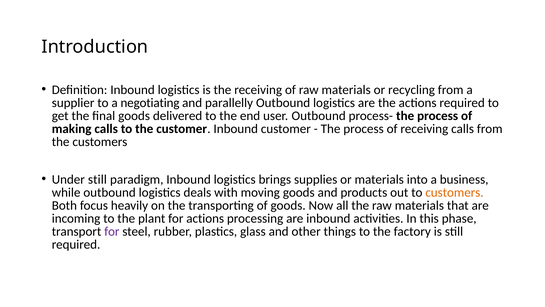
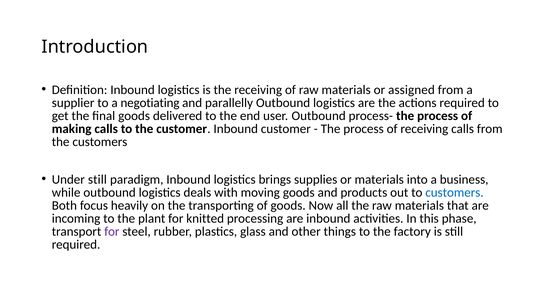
recycling: recycling -> assigned (411, 90)
customers colour: orange -> blue (454, 192)
for actions: actions -> knitted (205, 218)
